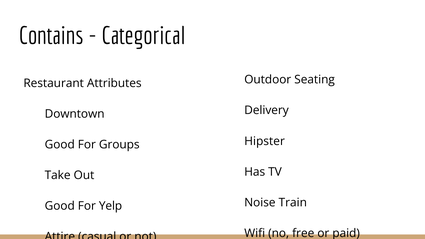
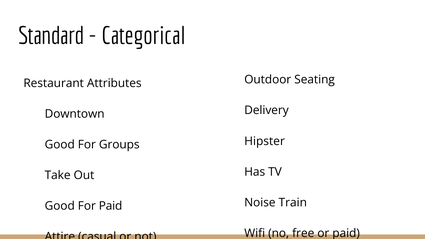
Contains: Contains -> Standard (51, 36)
For Yelp: Yelp -> Paid (111, 206)
